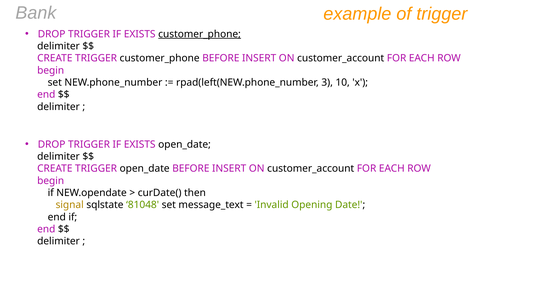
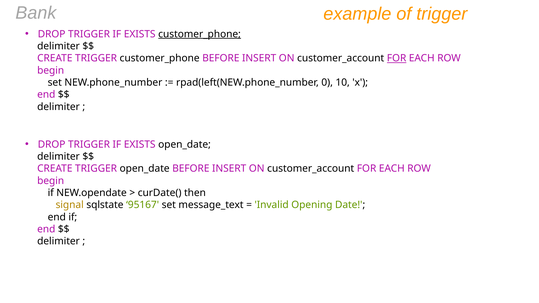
FOR underline: none -> present (397, 58)
3: 3 -> 0 (327, 83)
81048: 81048 -> 95167 (143, 205)
